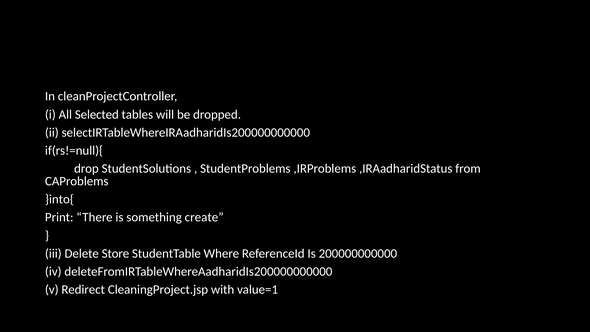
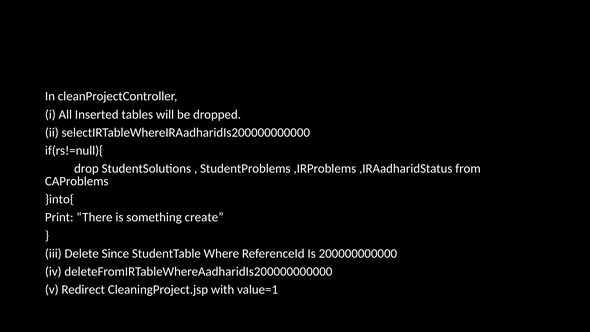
Selected: Selected -> Inserted (97, 114)
Store: Store -> Since (115, 253)
